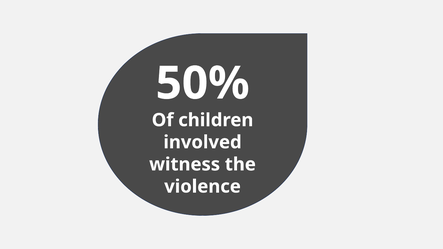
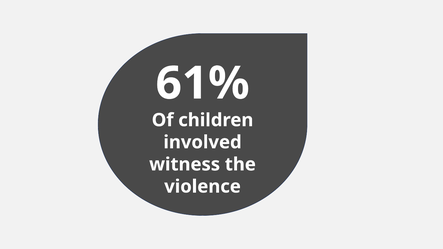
50%: 50% -> 61% (203, 84)
